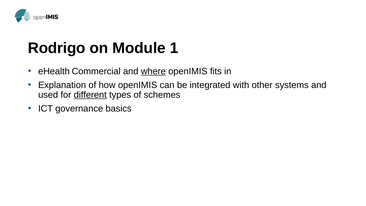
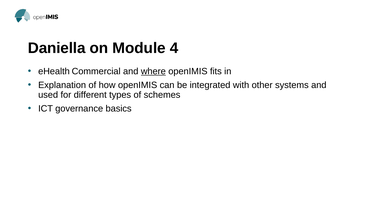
Rodrigo: Rodrigo -> Daniella (57, 48)
1: 1 -> 4 (174, 48)
different underline: present -> none (90, 95)
